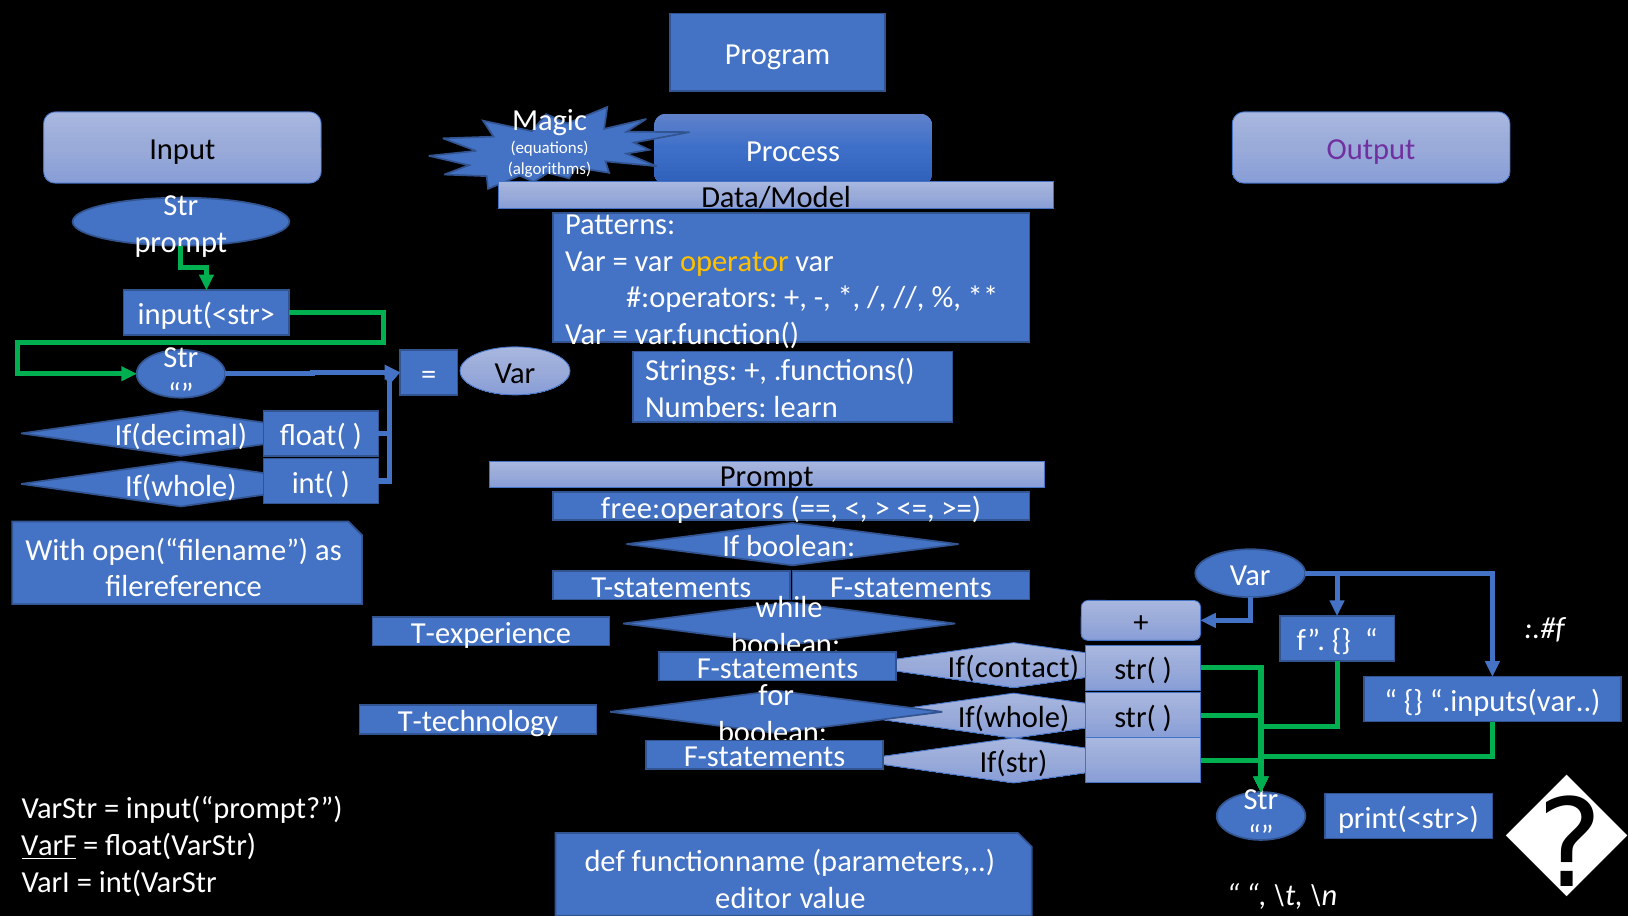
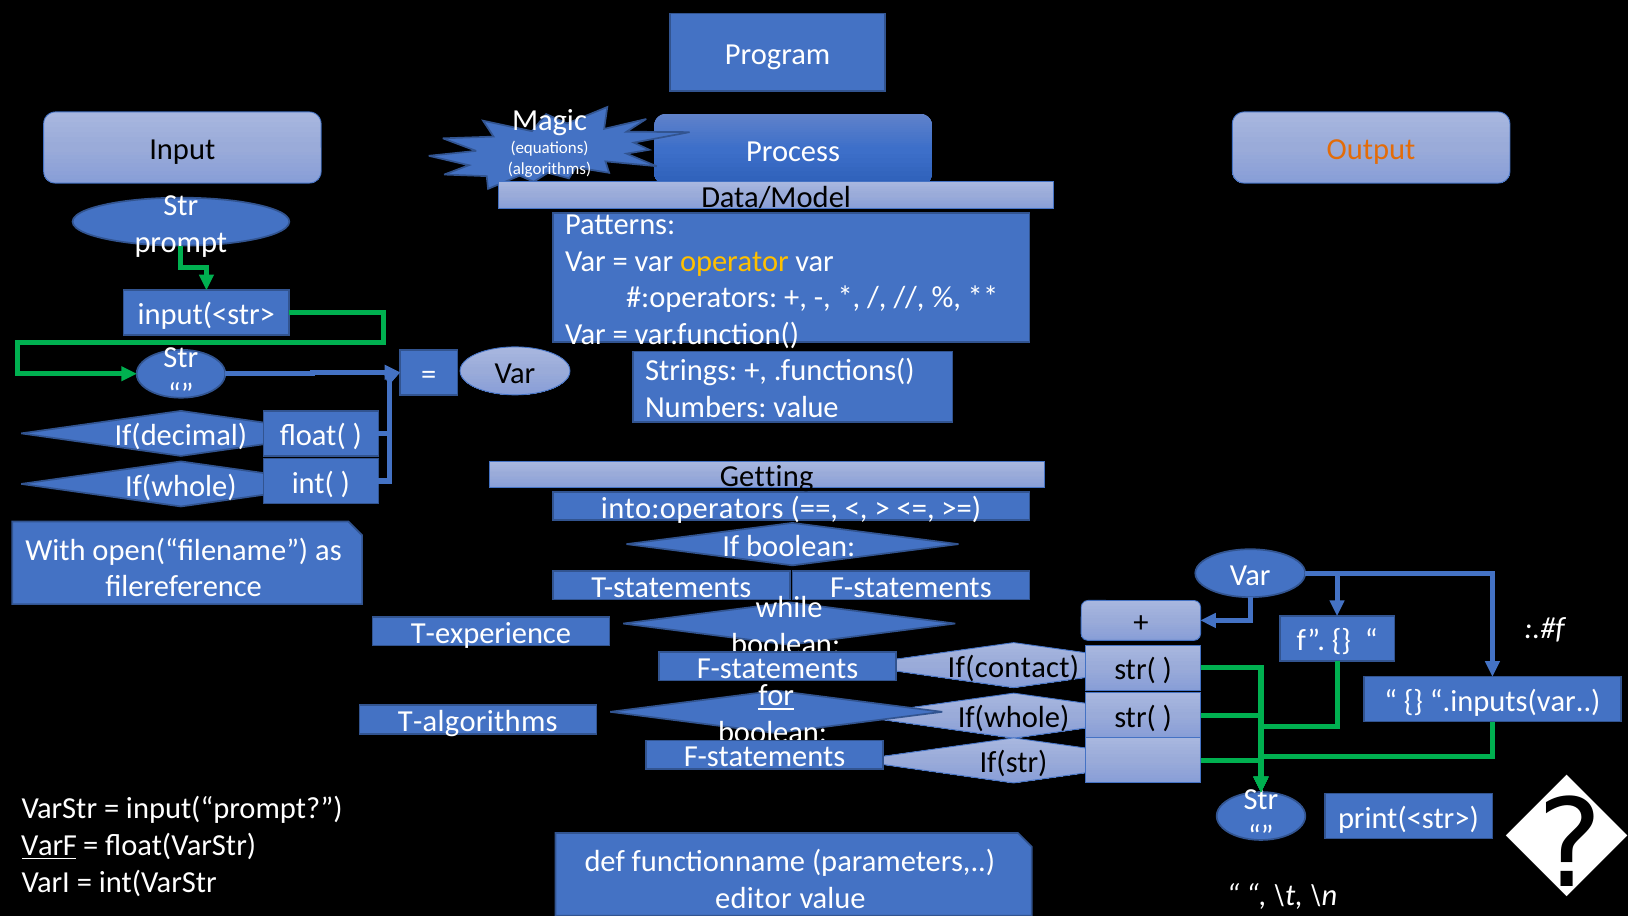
Output colour: purple -> orange (1371, 150)
Numbers learn: learn -> value (806, 407)
Prompt: Prompt -> Getting (767, 476)
free:operators: free:operators -> into:operators (692, 508)
for underline: none -> present (776, 695)
T-technology: T-technology -> T-algorithms (478, 721)
